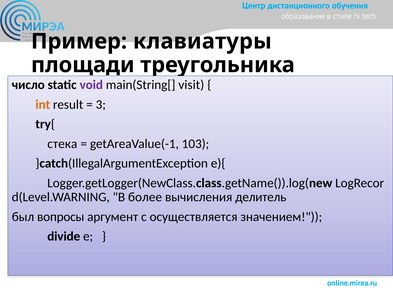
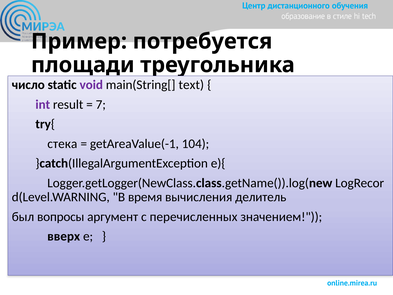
клавиатуры: клавиатуры -> потребуется (202, 41)
visit: visit -> text (191, 85)
int colour: orange -> purple (43, 104)
3: 3 -> 7 (101, 104)
103: 103 -> 104 (195, 144)
более: более -> время (145, 197)
осуществляется: осуществляется -> перечисленных (194, 217)
divide: divide -> вверх (64, 236)
